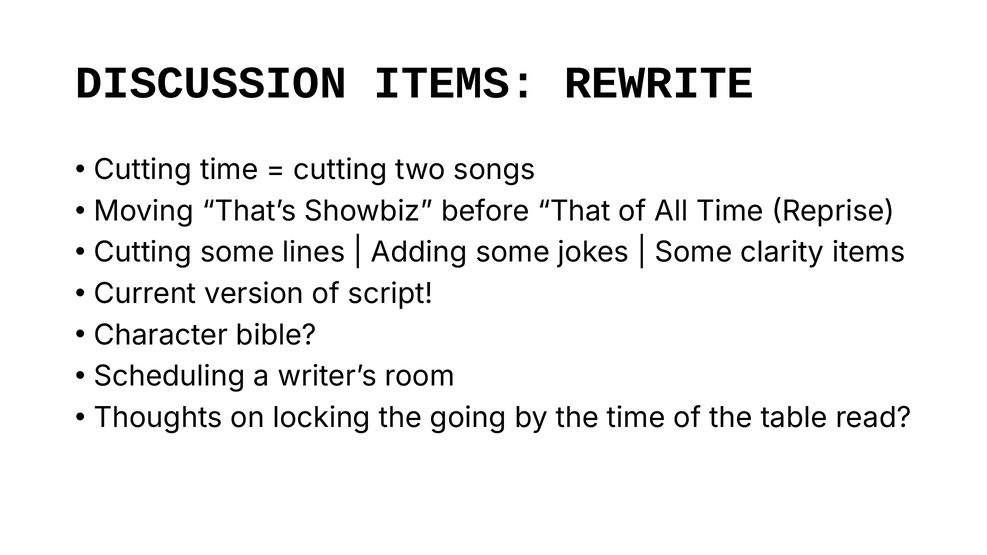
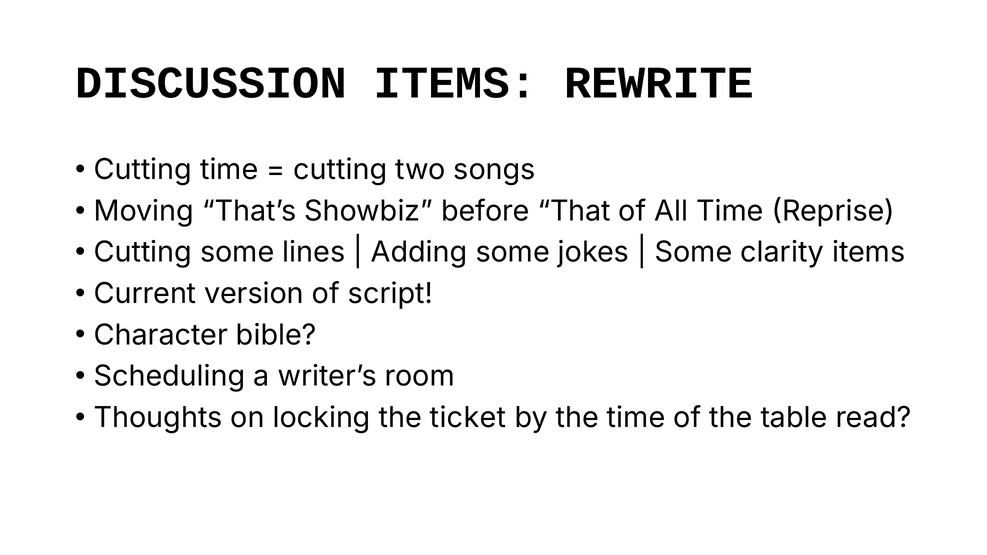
going: going -> ticket (468, 418)
